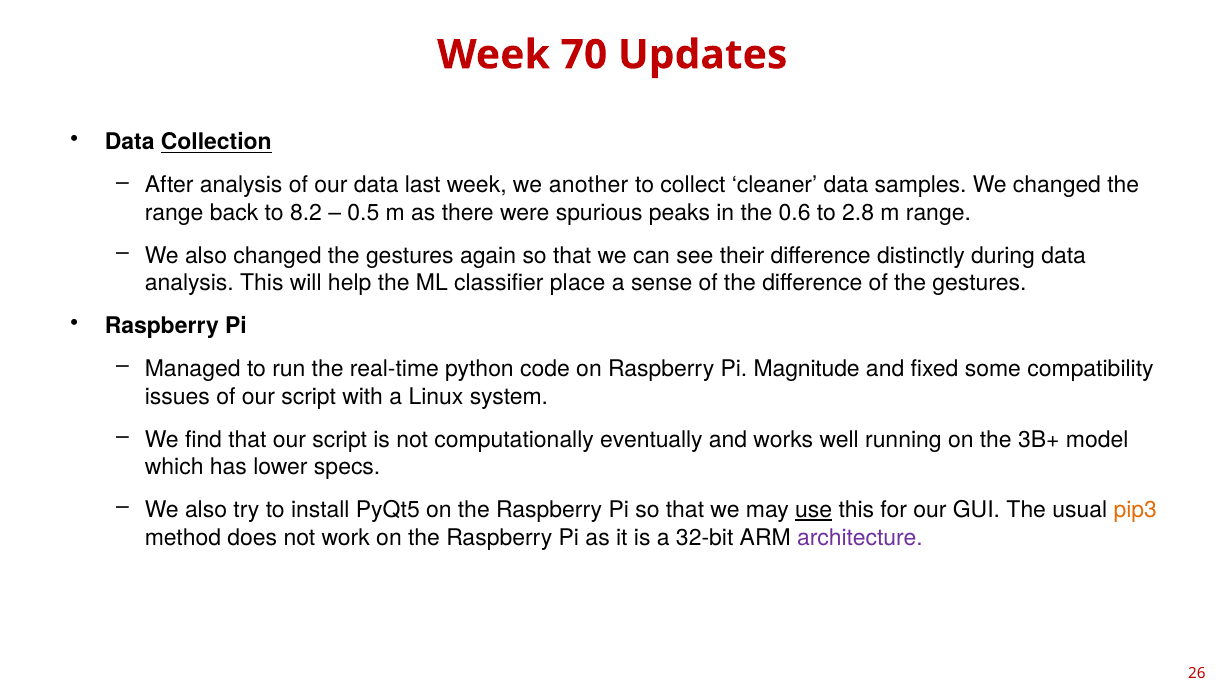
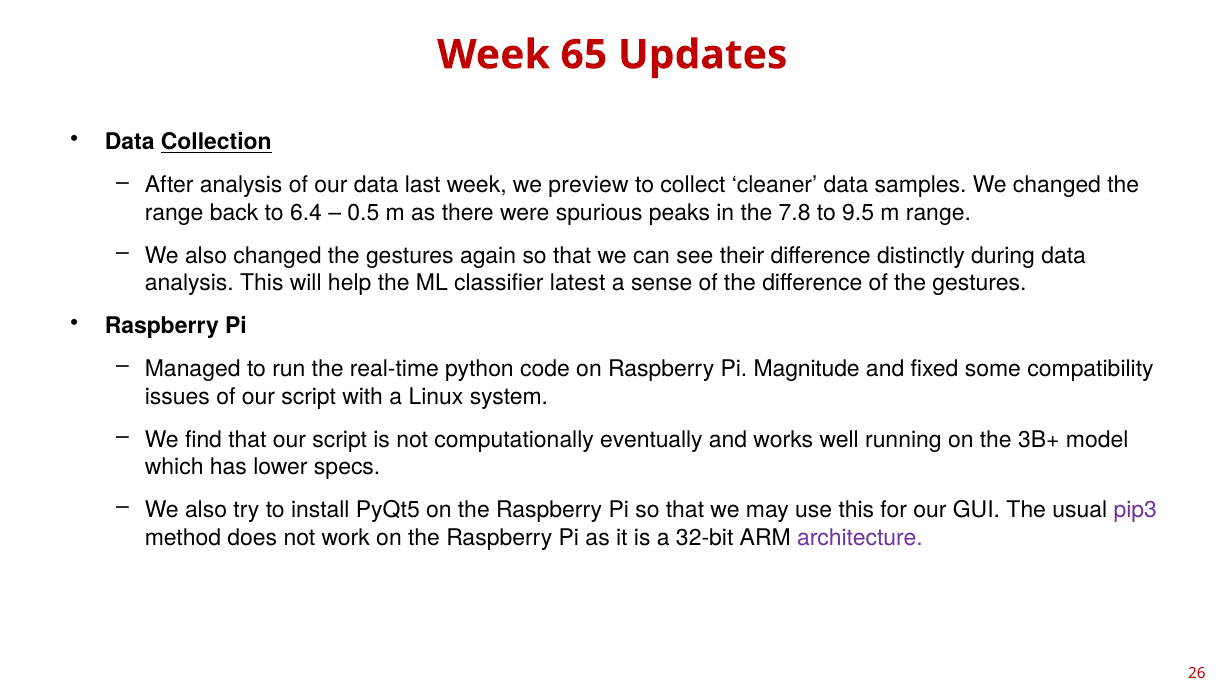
70: 70 -> 65 (584, 55)
another: another -> preview (589, 185)
8.2: 8.2 -> 6.4 (306, 213)
0.6: 0.6 -> 7.8 (795, 213)
2.8: 2.8 -> 9.5 (858, 213)
place: place -> latest (578, 283)
use underline: present -> none (814, 510)
pip3 colour: orange -> purple (1135, 510)
